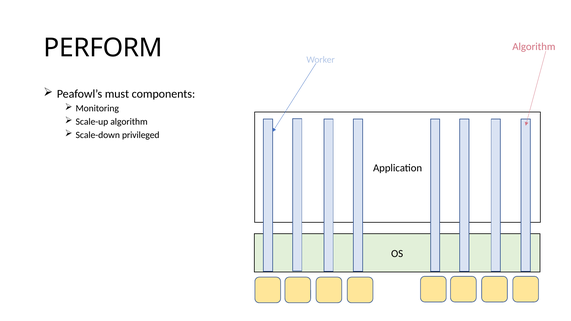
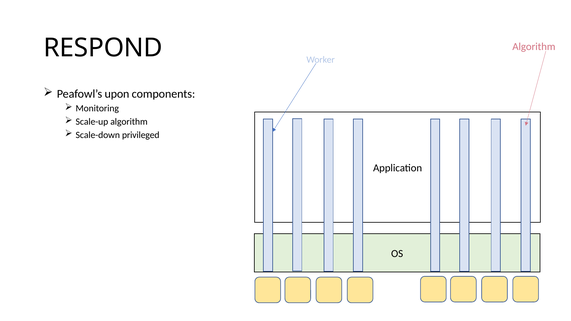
PERFORM: PERFORM -> RESPOND (103, 48)
must: must -> upon (117, 94)
